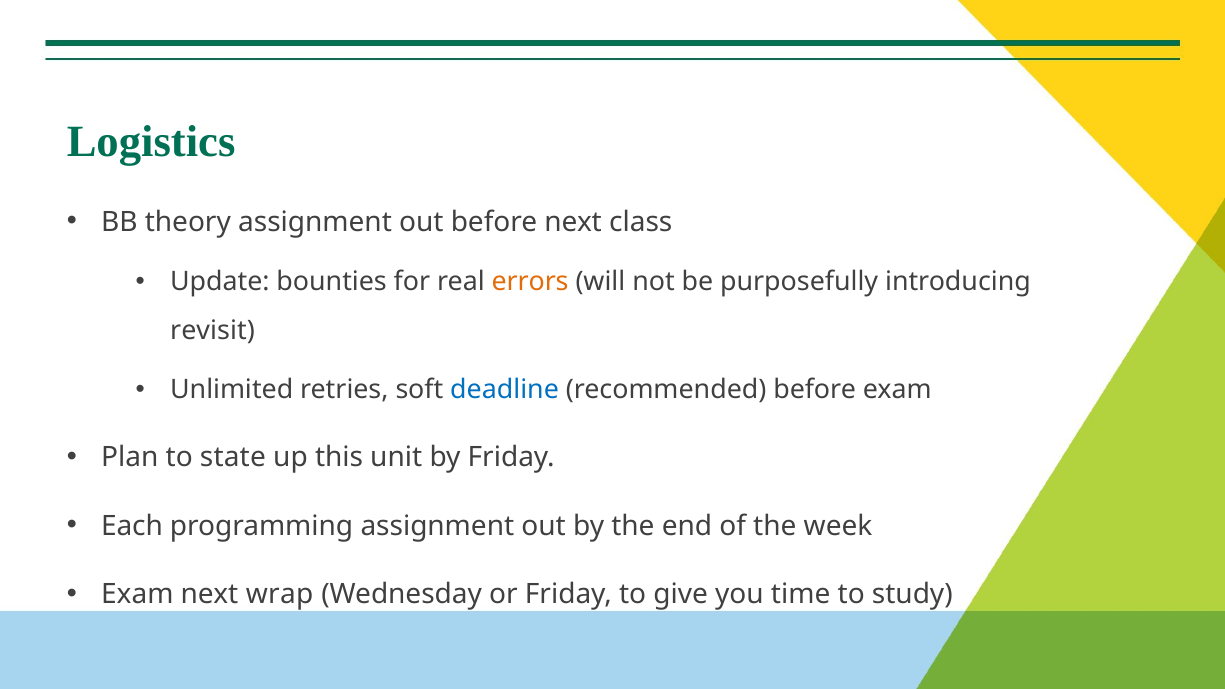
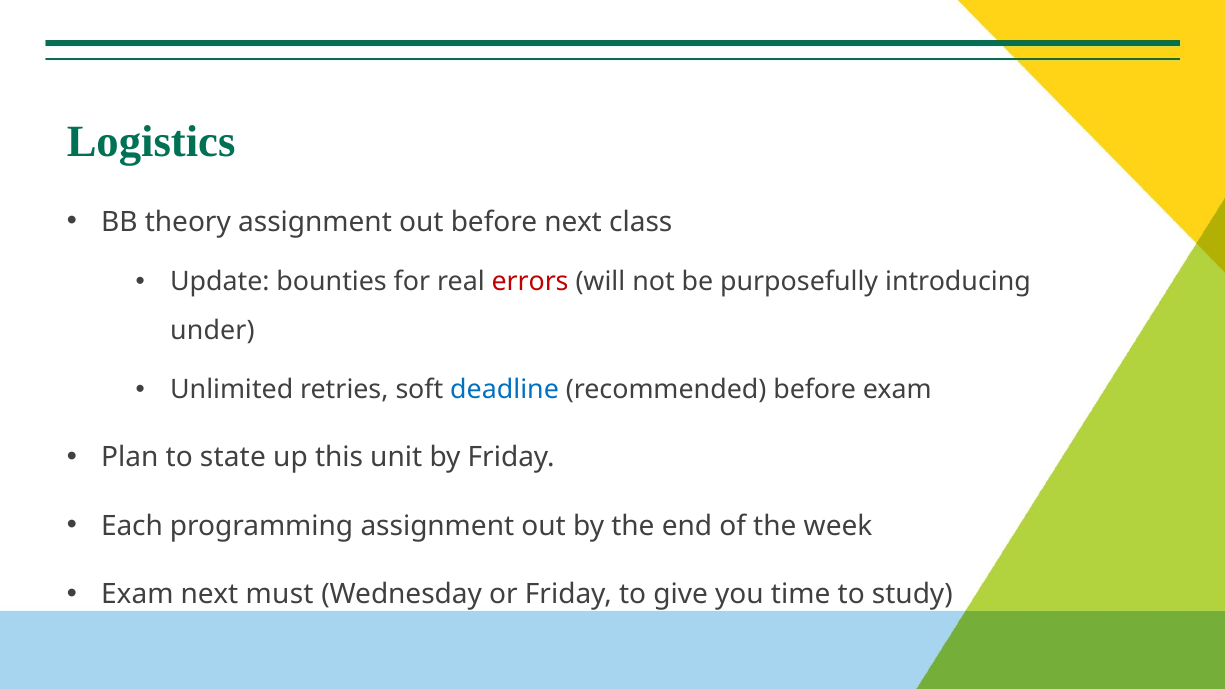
errors colour: orange -> red (530, 282)
revisit: revisit -> under (212, 330)
wrap: wrap -> must (280, 594)
